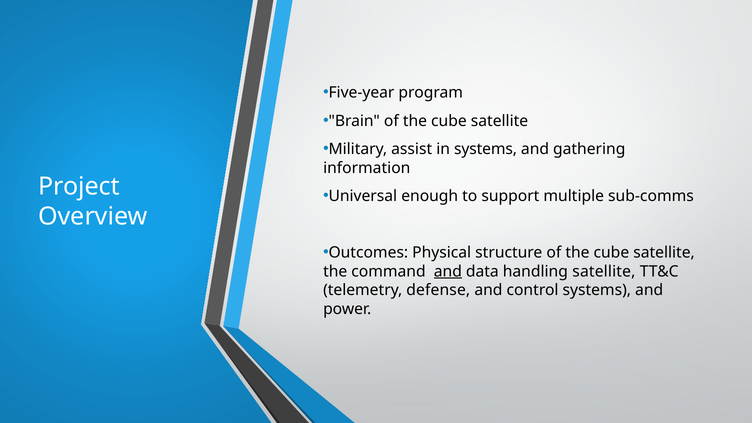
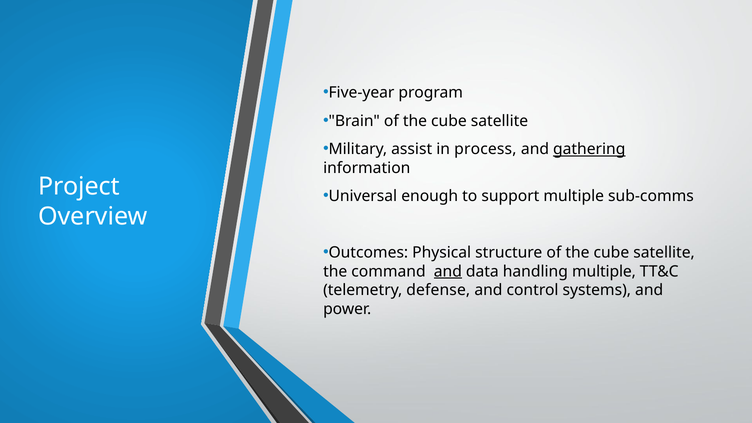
in systems: systems -> process (485, 149)
gathering underline: none -> present (589, 149)
handling satellite: satellite -> multiple (604, 271)
